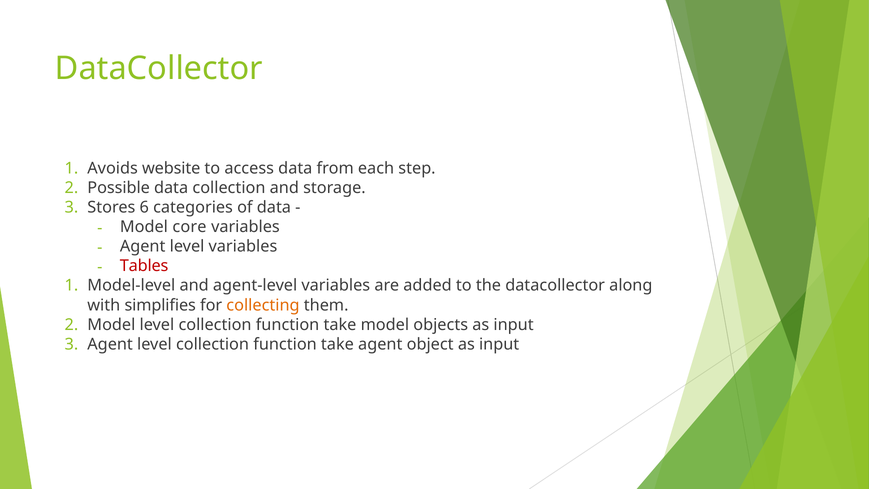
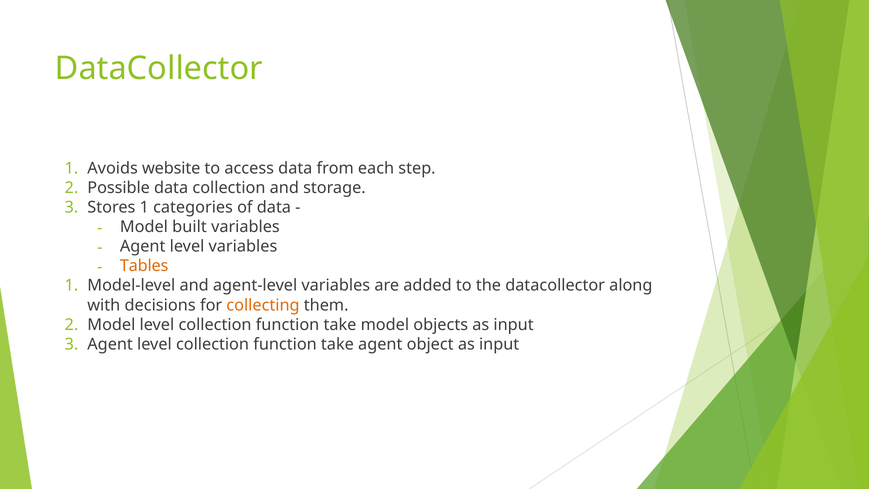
Stores 6: 6 -> 1 (144, 207)
core: core -> built (189, 227)
Tables colour: red -> orange (144, 266)
simplifies: simplifies -> decisions (160, 305)
